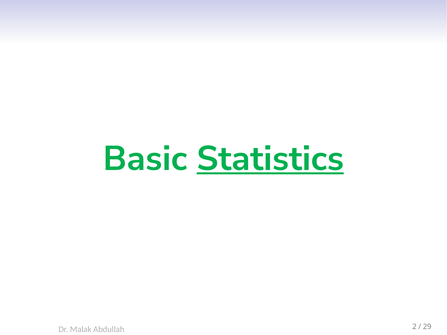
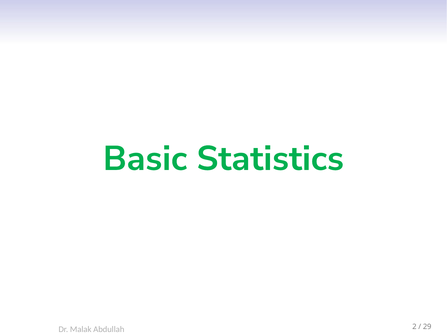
Statistics underline: present -> none (270, 159)
